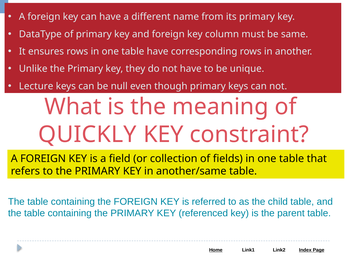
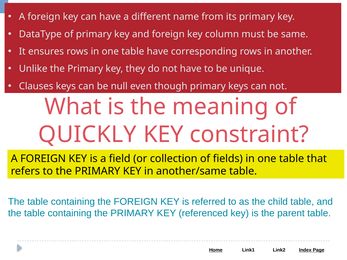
Lecture: Lecture -> Clauses (36, 86)
